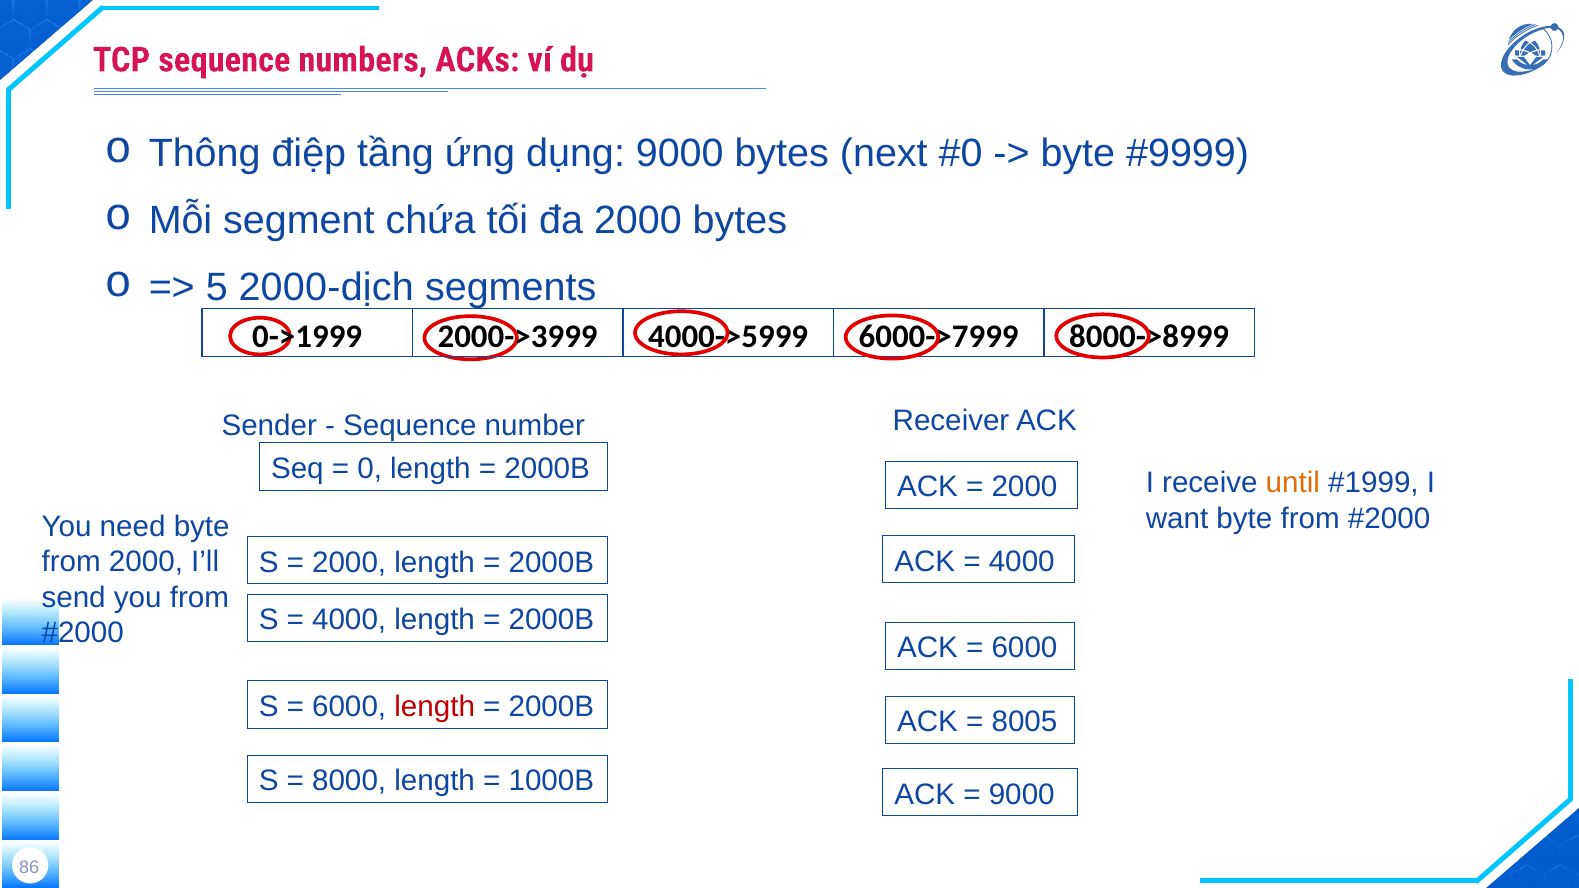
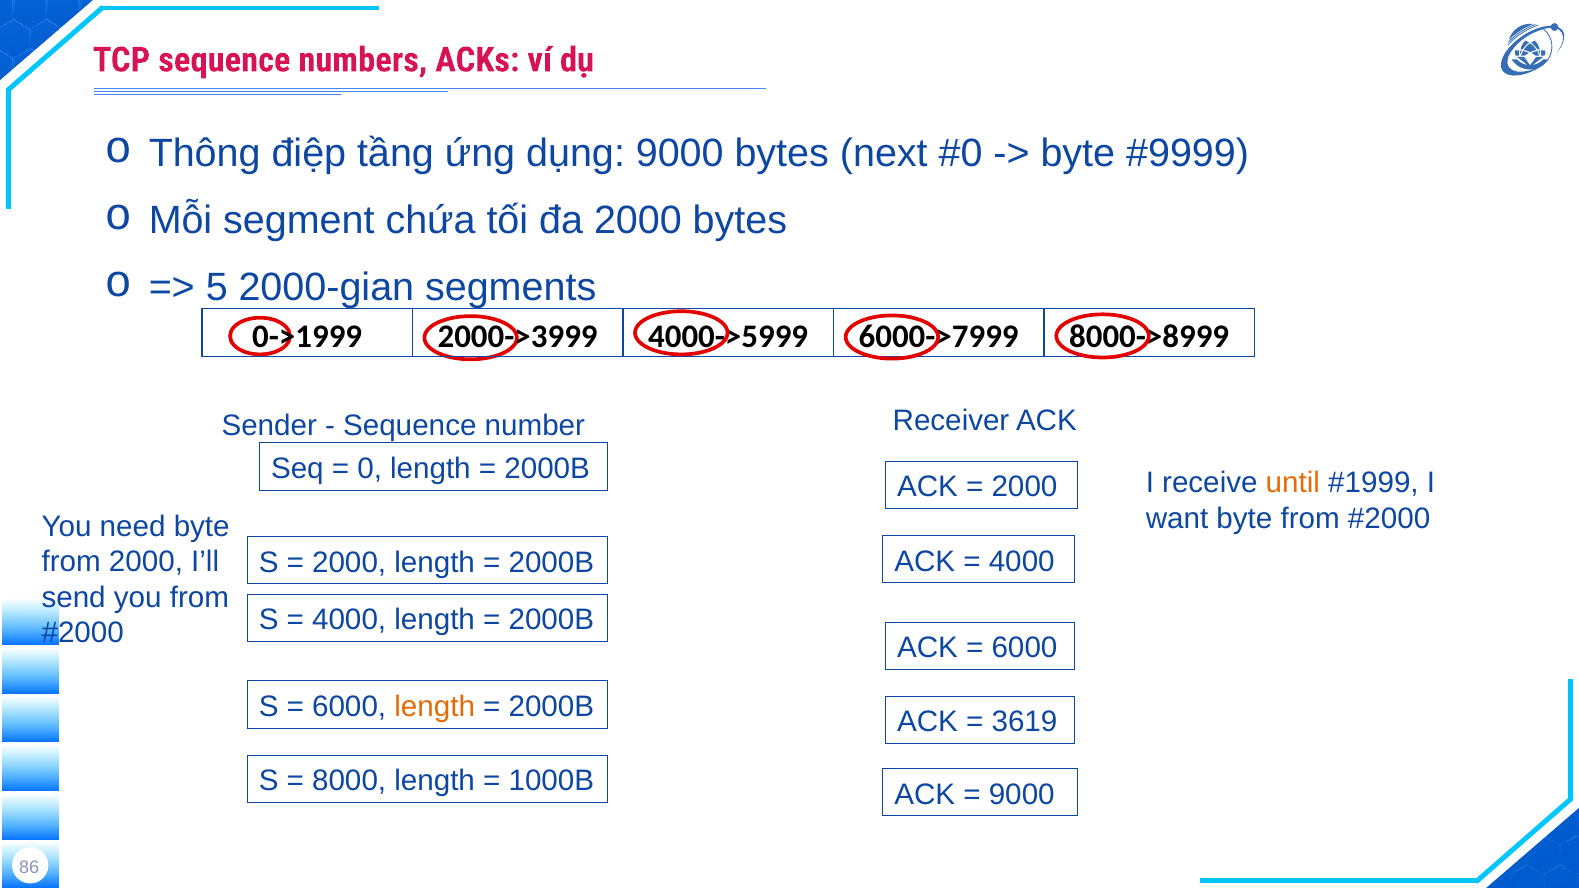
2000-dịch: 2000-dịch -> 2000-gian (326, 288)
length colour: red -> orange (435, 707)
8005: 8005 -> 3619 (1024, 722)
